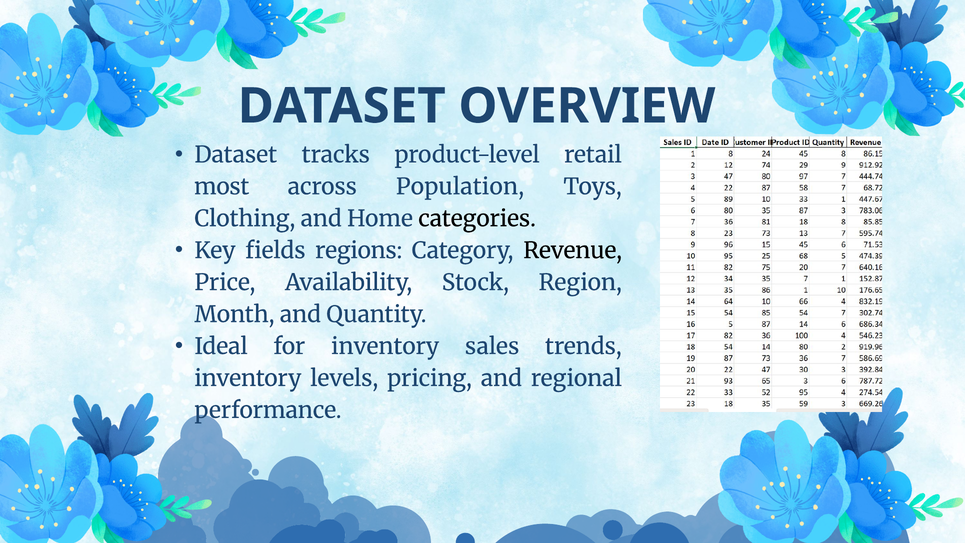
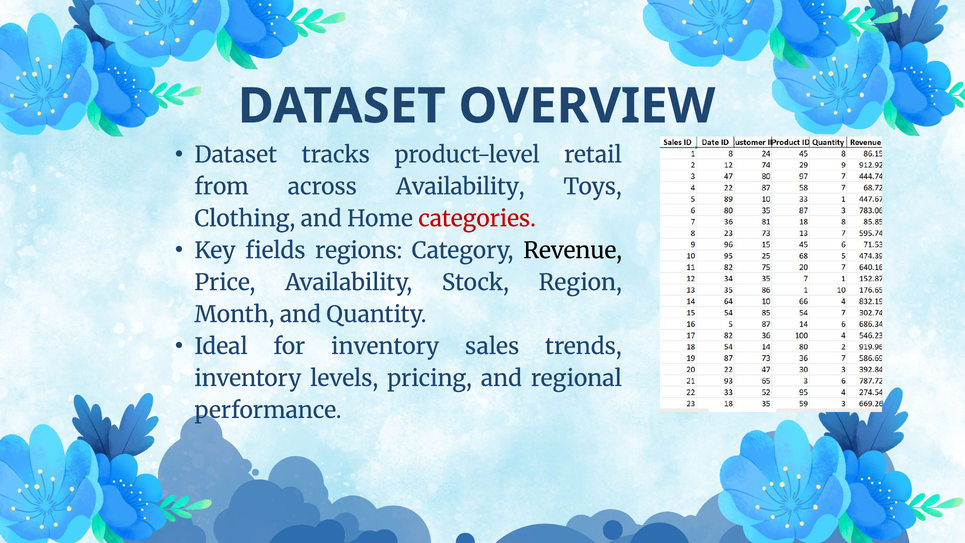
most: most -> from (222, 187)
across Population: Population -> Availability (460, 187)
categories colour: black -> red (477, 219)
